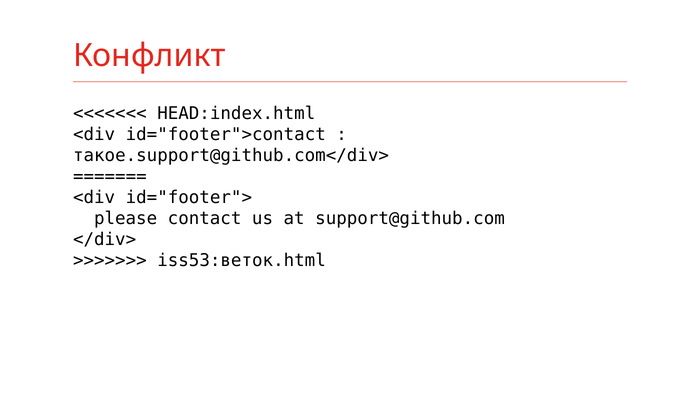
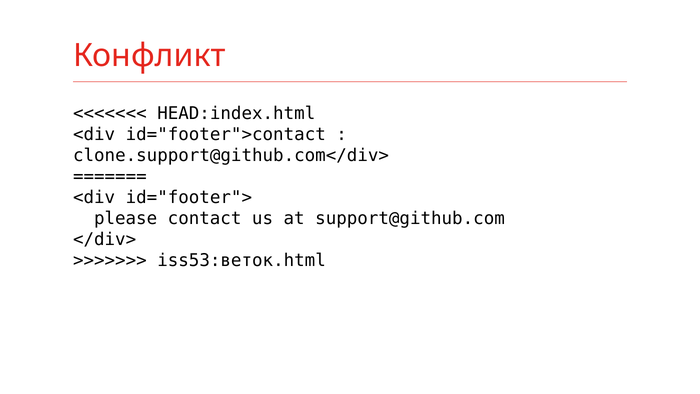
такое.support@github.com</div>: такое.support@github.com</div> -> clone.support@github.com</div> (231, 156)
